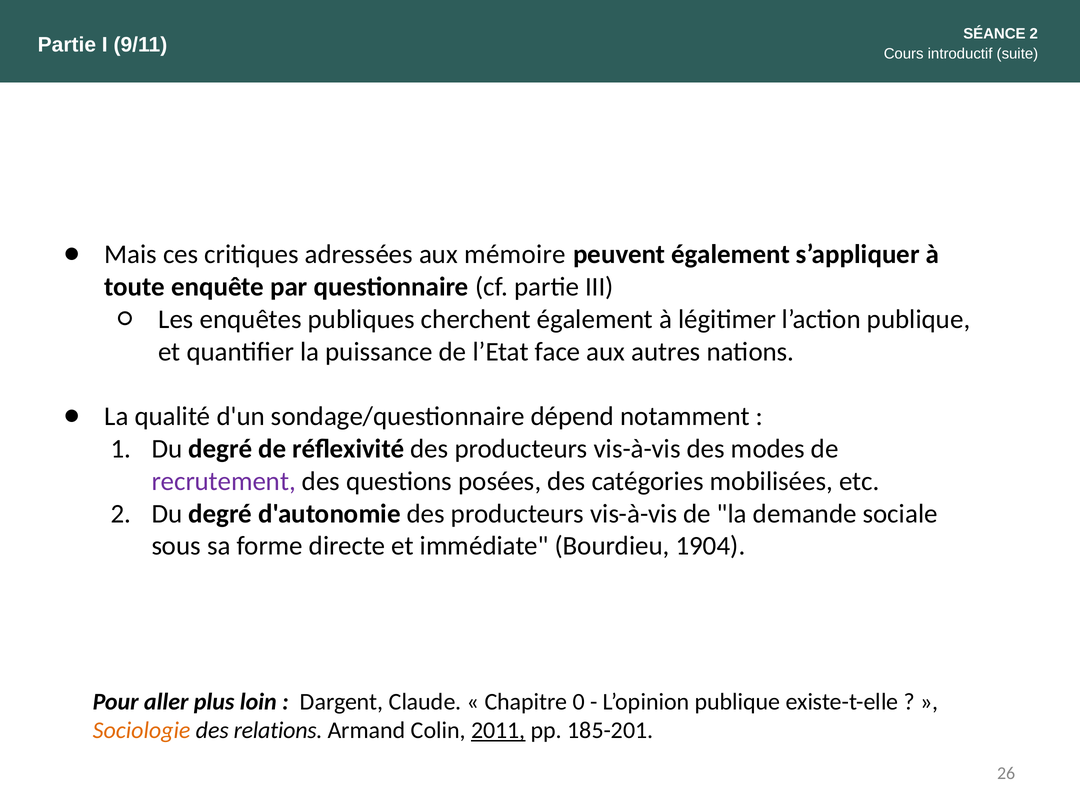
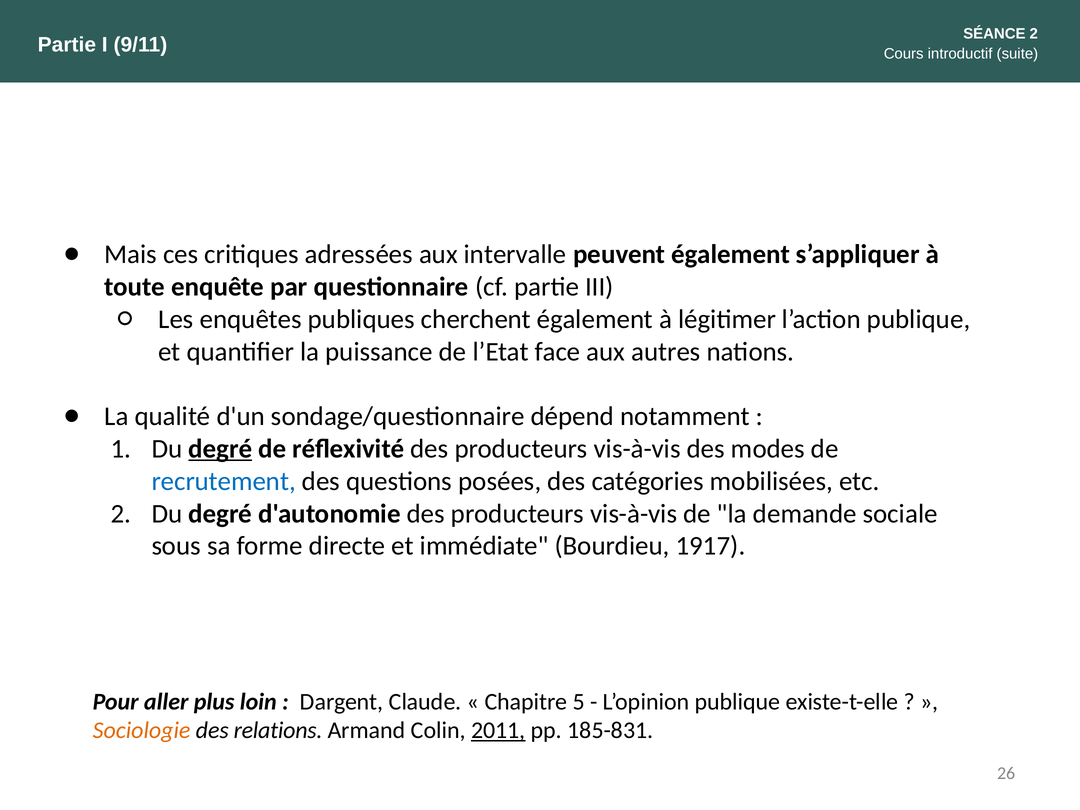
mémoire: mémoire -> intervalle (515, 254)
degré underline: none -> present (220, 449)
recrutement colour: purple -> blue (224, 481)
1904: 1904 -> 1917 (710, 546)
0: 0 -> 5 (579, 702)
185-201: 185-201 -> 185-831 (610, 730)
